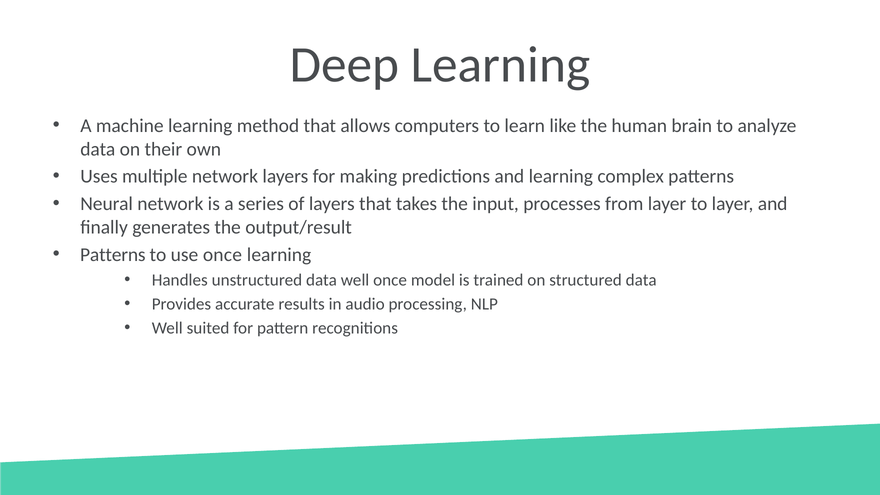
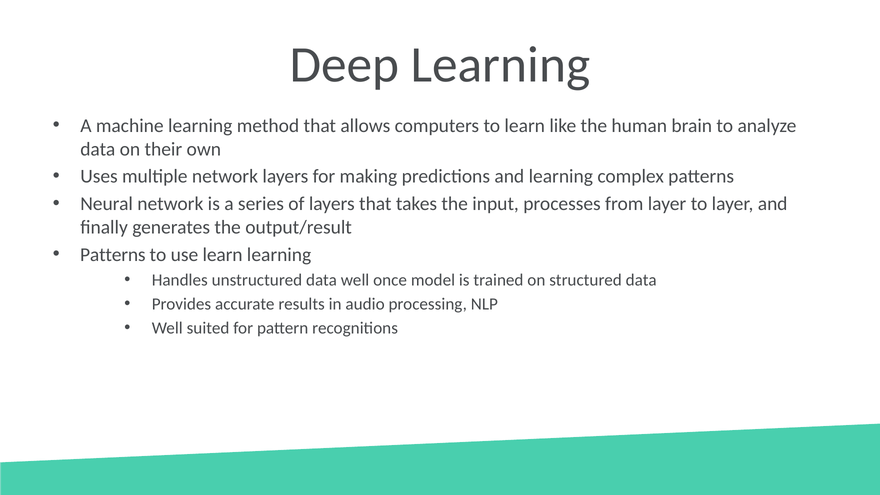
use once: once -> learn (223, 255)
